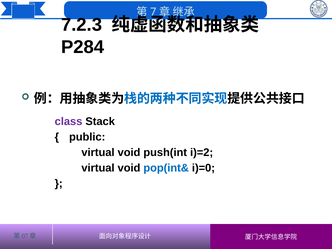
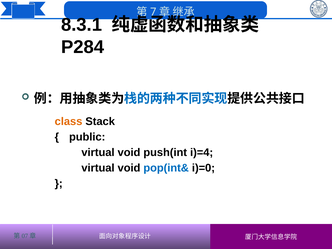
7.2.3: 7.2.3 -> 8.3.1 (82, 25)
class colour: purple -> orange (69, 122)
i)=2: i)=2 -> i)=4 (202, 152)
